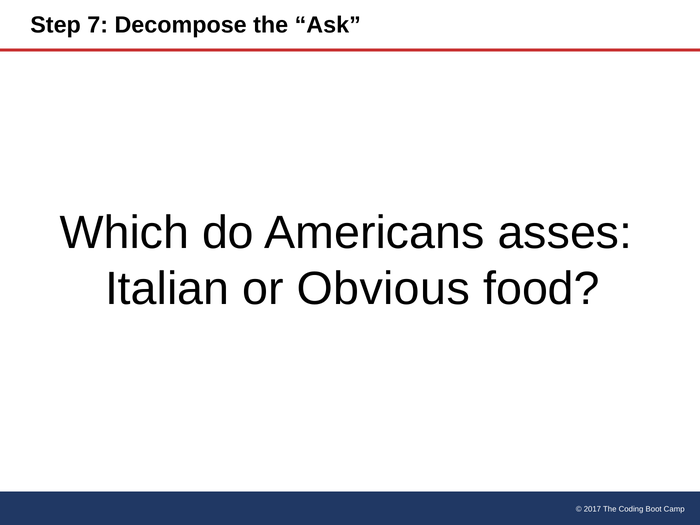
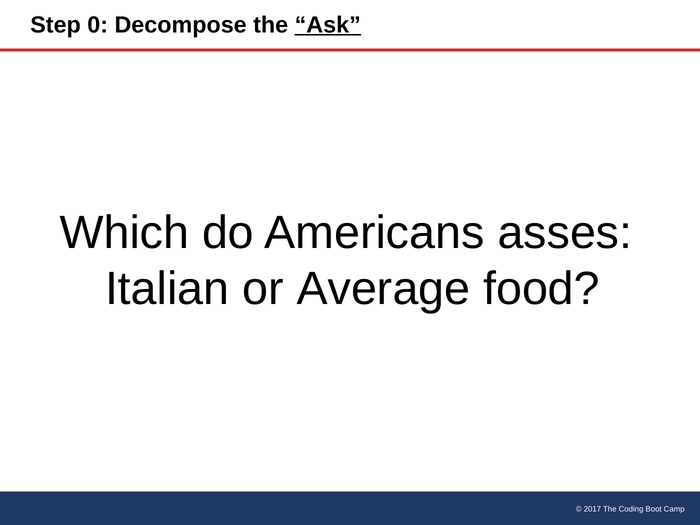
7: 7 -> 0 (98, 25)
Ask underline: none -> present (328, 25)
Obvious: Obvious -> Average (383, 289)
